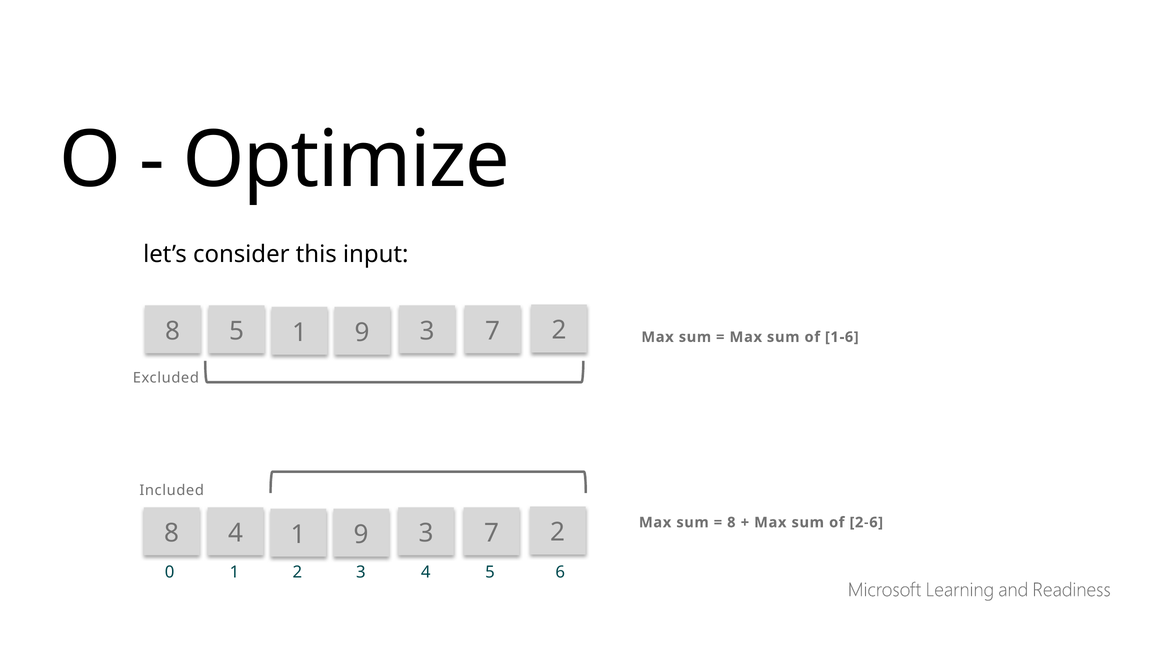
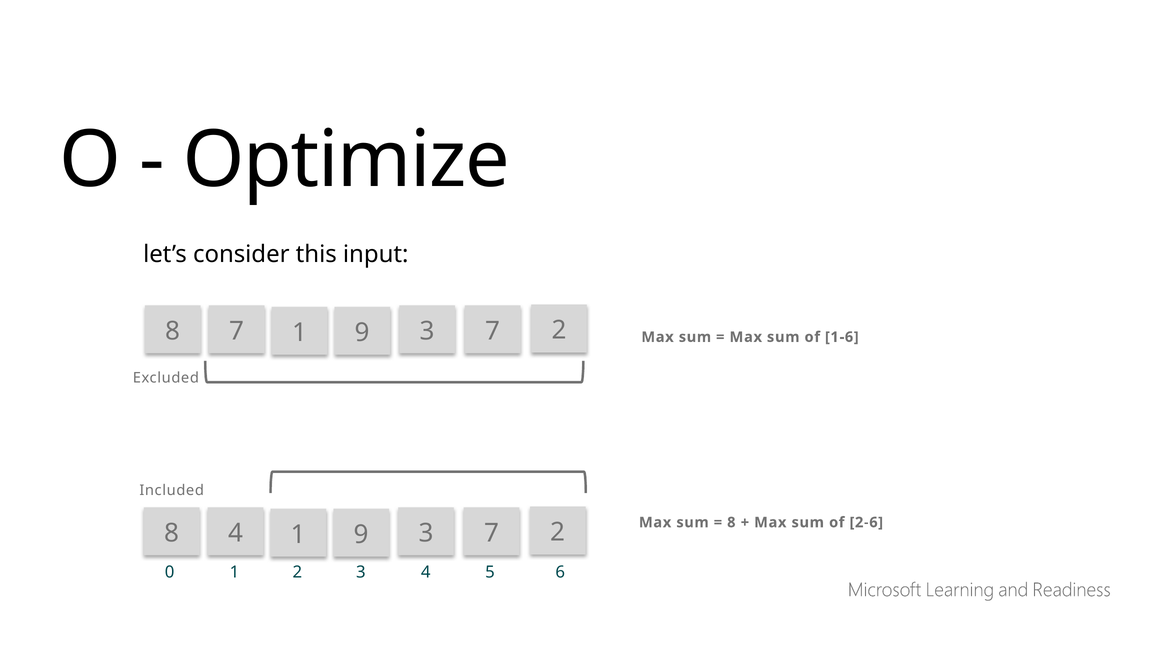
8 5: 5 -> 7 (237, 331)
